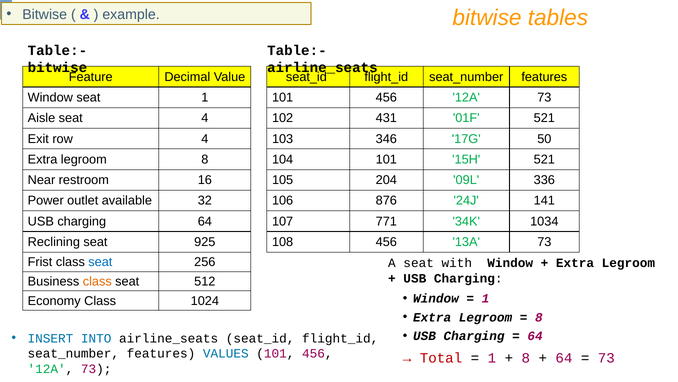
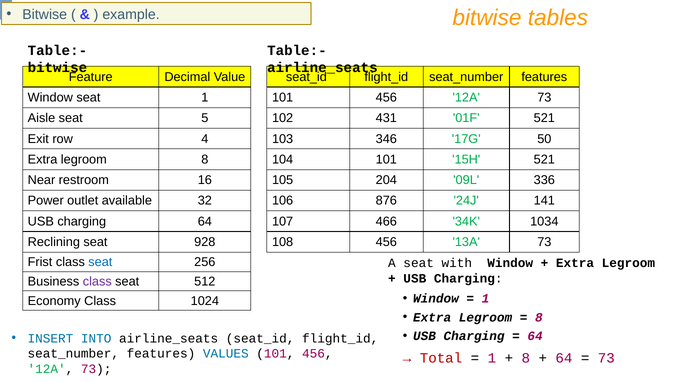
seat 4: 4 -> 5 (205, 118)
771: 771 -> 466 (386, 221)
925: 925 -> 928 (205, 242)
class colour: orange -> purple (97, 281)
